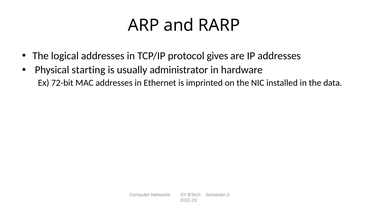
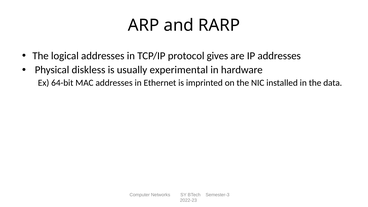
starting: starting -> diskless (88, 70)
administrator: administrator -> experimental (179, 70)
72-bit: 72-bit -> 64-bit (62, 83)
